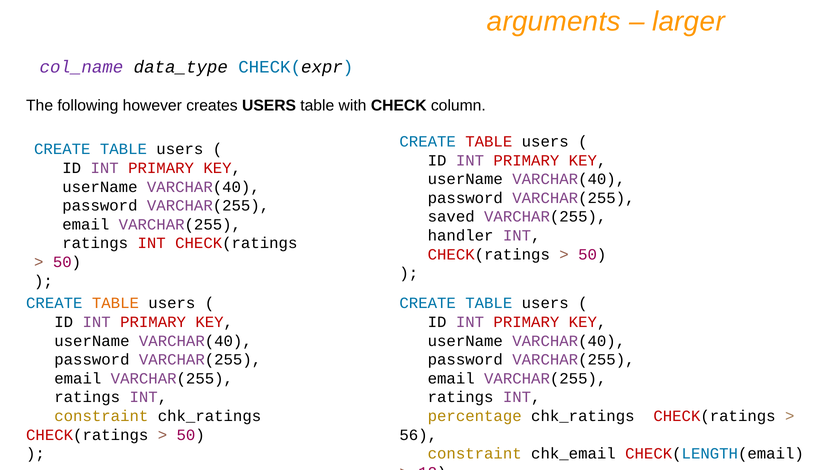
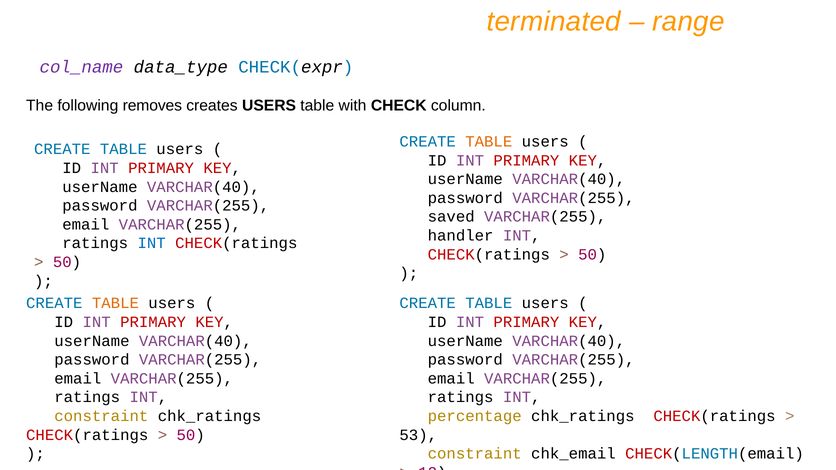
arguments: arguments -> terminated (554, 22)
larger: larger -> range (689, 22)
however: however -> removes (152, 105)
TABLE colour: red -> orange (489, 142)
INT colour: red -> blue (152, 243)
56: 56 -> 53 (418, 435)
